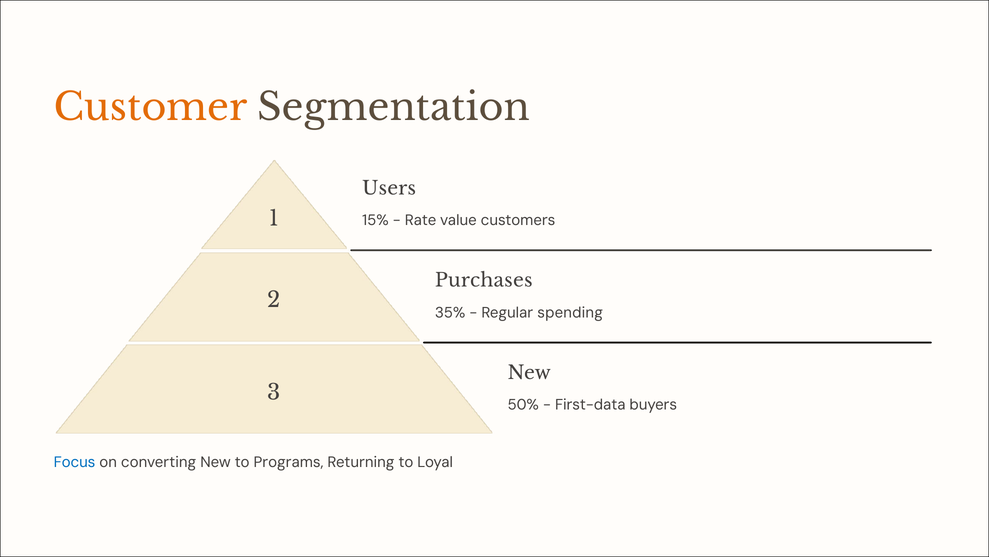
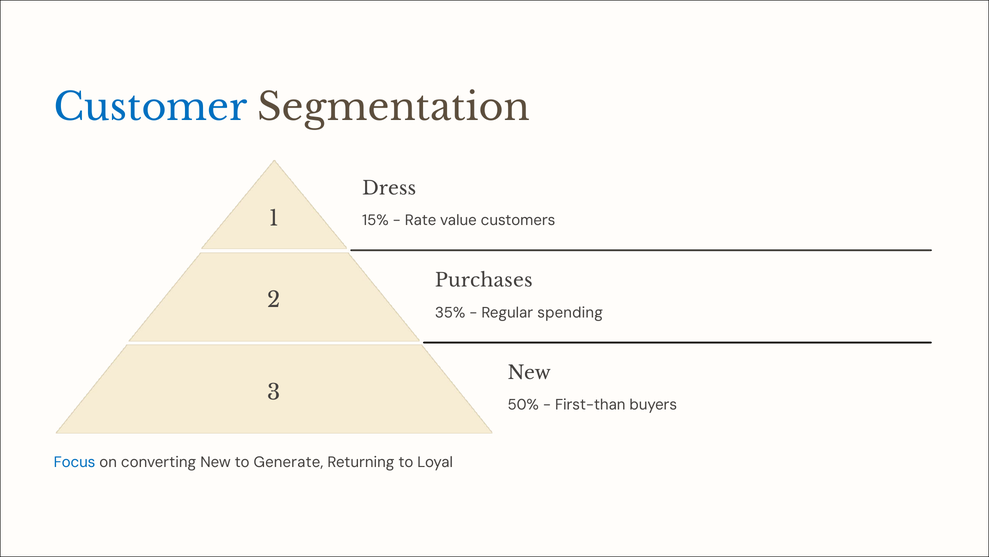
Customer colour: orange -> blue (151, 107)
Users: Users -> Dress (389, 188)
First-data: First-data -> First-than (590, 404)
Programs: Programs -> Generate (288, 462)
